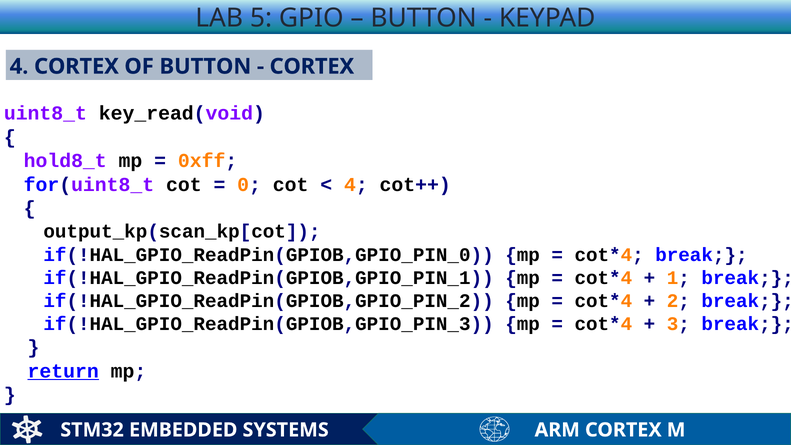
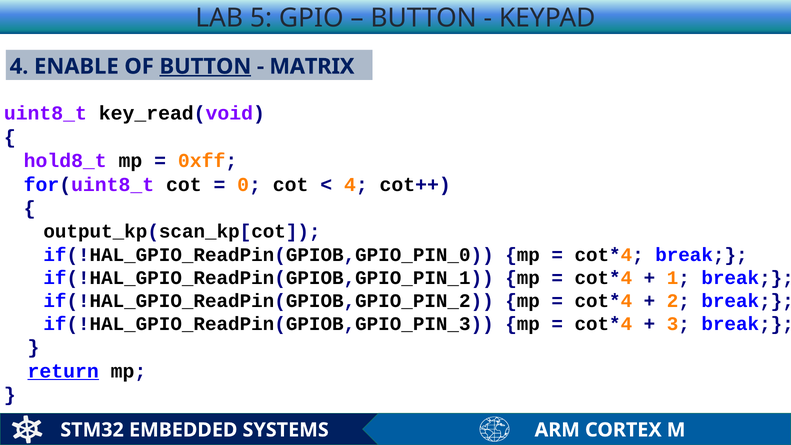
4 CORTEX: CORTEX -> ENABLE (76, 66)
BUTTON underline: none -> present (205, 66)
CORTEX: CORTEX -> MATRIX (312, 66)
